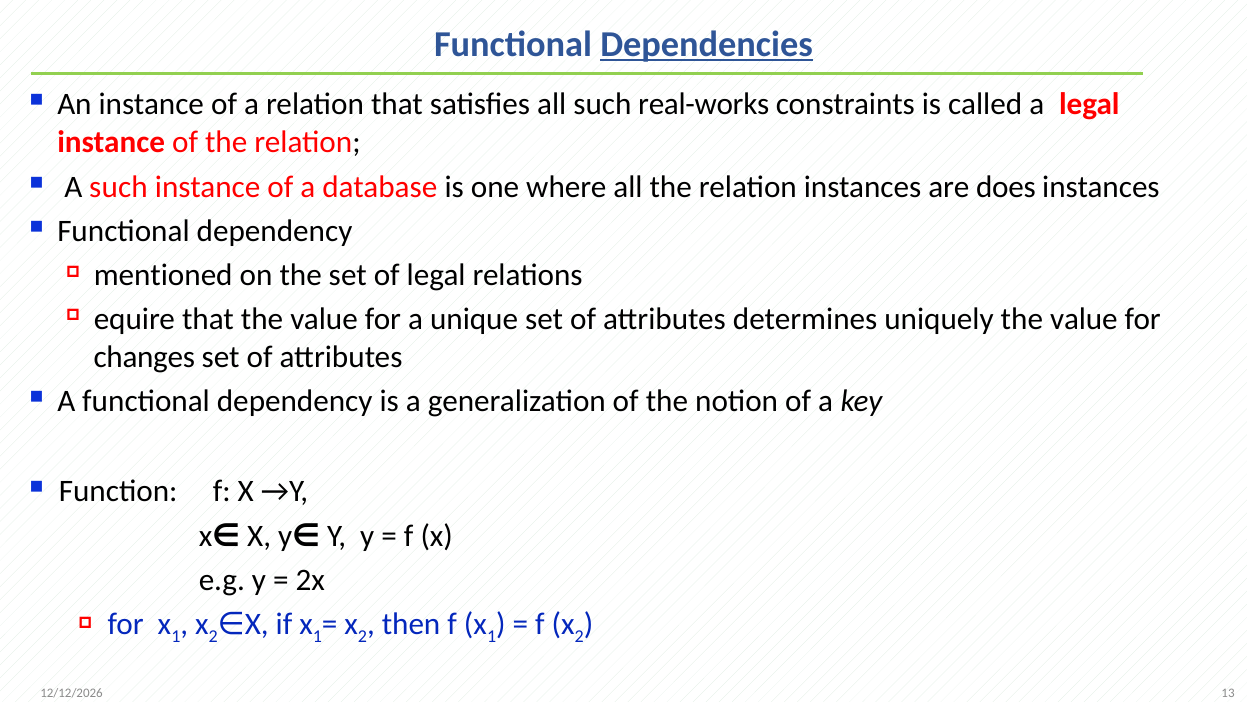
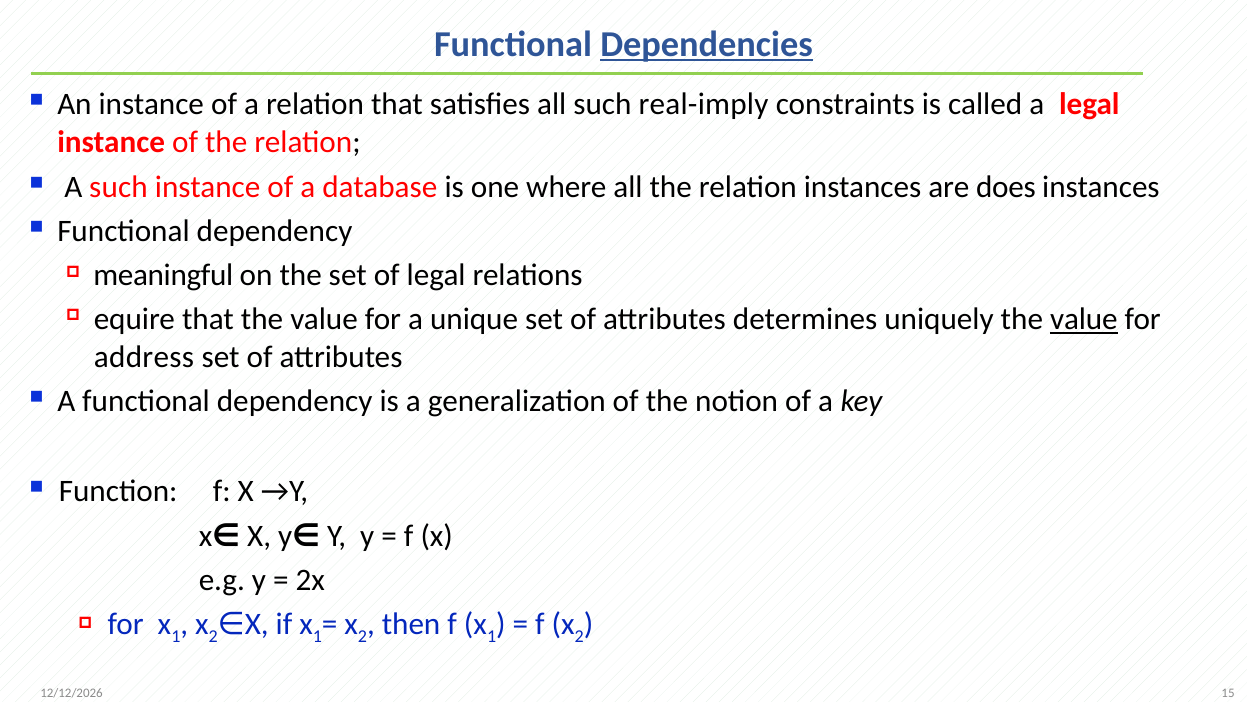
real-works: real-works -> real-imply (703, 105)
mentioned: mentioned -> meaningful (163, 275)
value underline: none -> present (1084, 319)
changes: changes -> address (144, 357)
13: 13 -> 15 (1228, 692)
